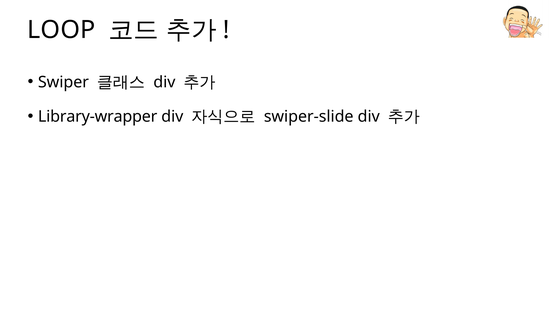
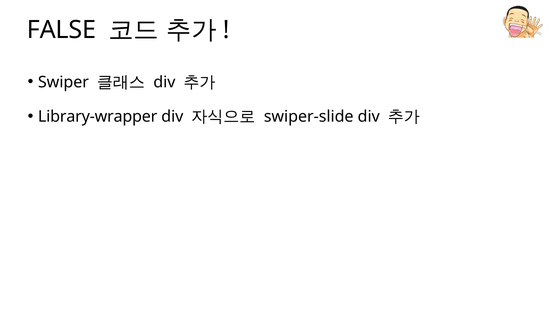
LOOP: LOOP -> FALSE (62, 30)
